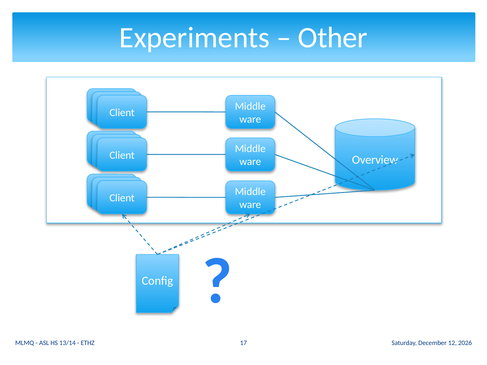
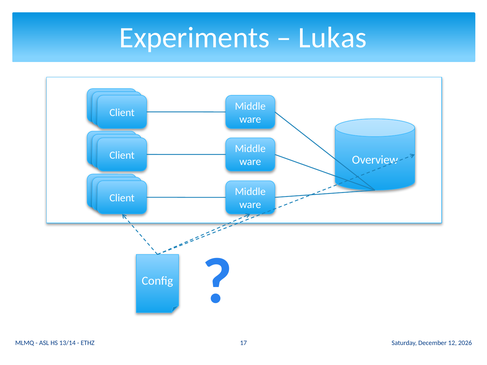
Other: Other -> Lukas (333, 38)
